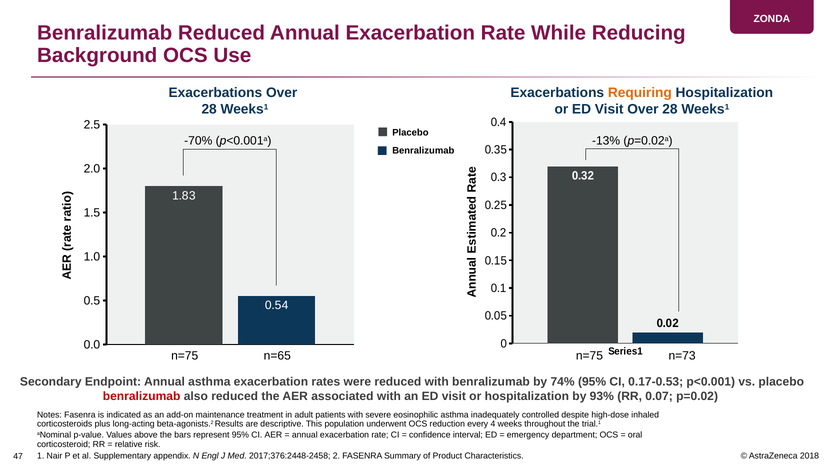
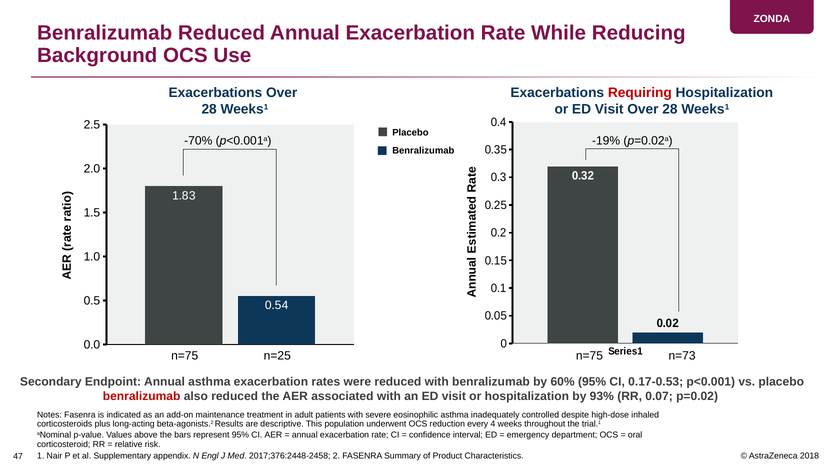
Requiring colour: orange -> red (640, 93)
-13%: -13% -> -19% (606, 141)
n=65: n=65 -> n=25 (277, 356)
74%: 74% -> 60% (563, 382)
